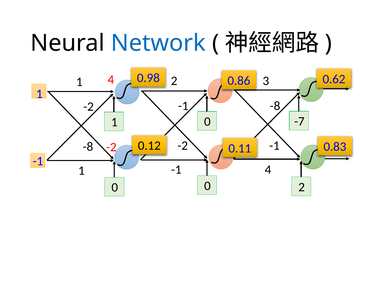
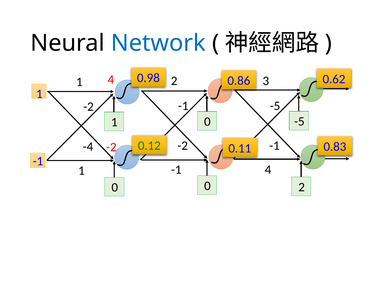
-8: -8 -> -5 (275, 106)
-7: -7 -> -5 (299, 122)
0.12 colour: black -> green (149, 146)
-8: -8 -> -4 (88, 147)
